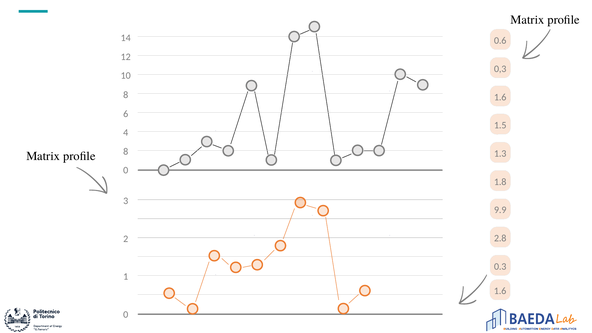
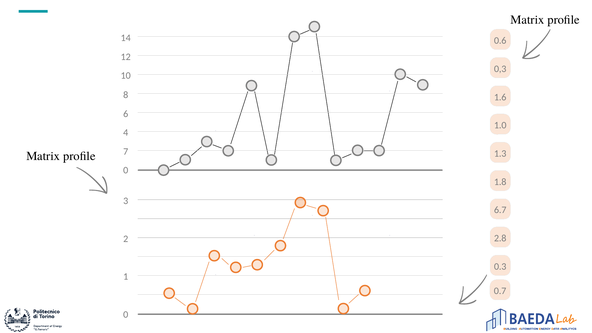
1.5: 1.5 -> 1.0 (500, 125)
profile 8: 8 -> 7 (126, 152)
9.9: 9.9 -> 6.7 (500, 210)
1.6: 1.6 -> 0.7 (500, 291)
